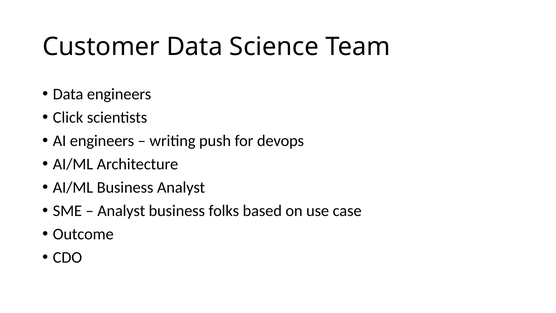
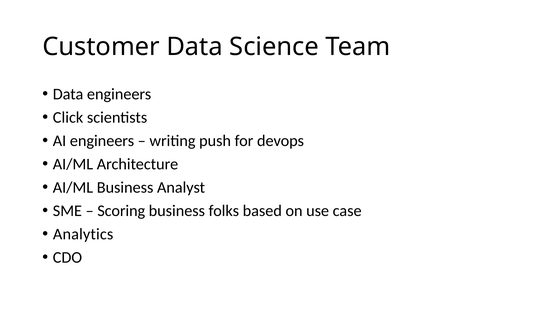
Analyst: Analyst -> Scoring (121, 211)
Outcome: Outcome -> Analytics (83, 234)
